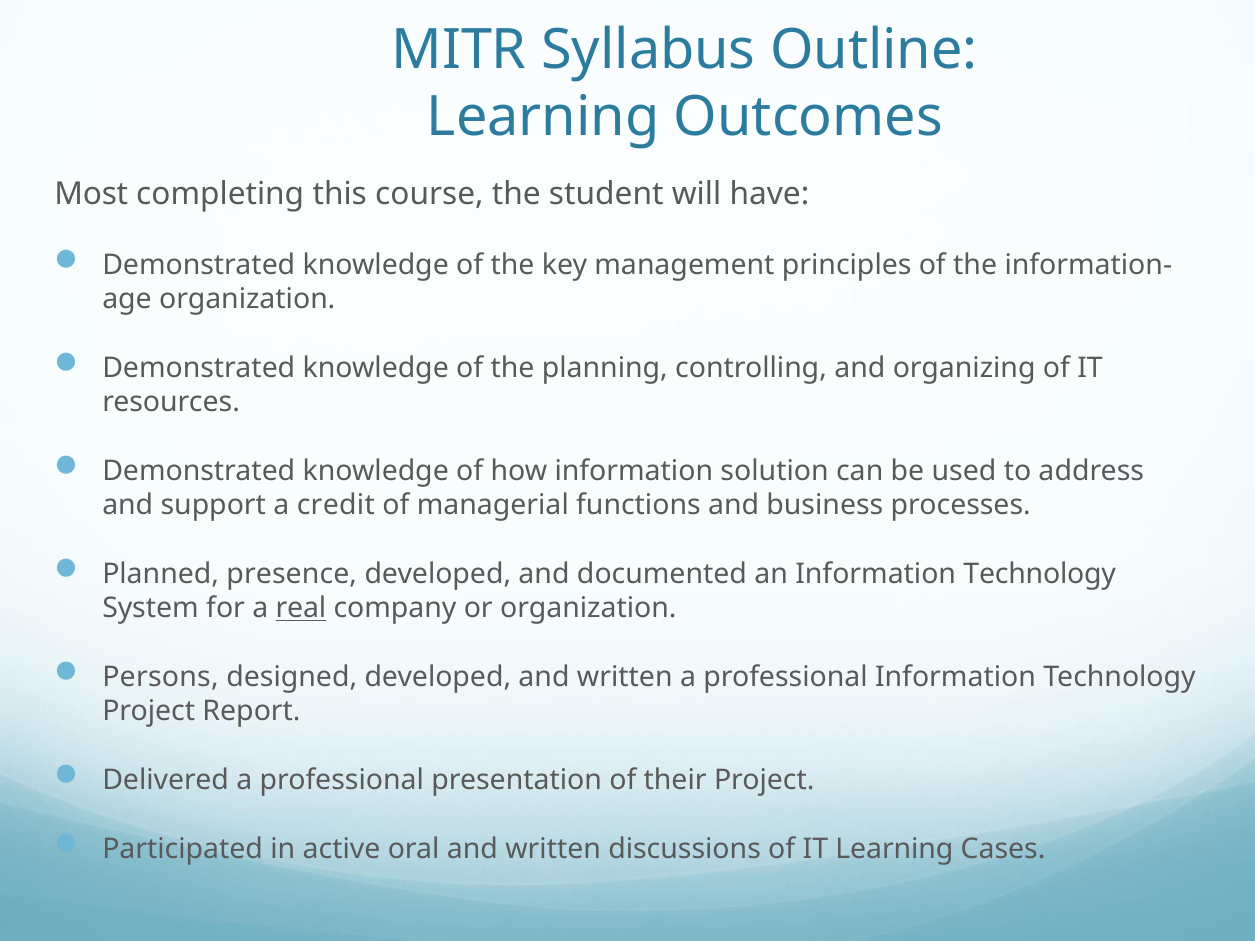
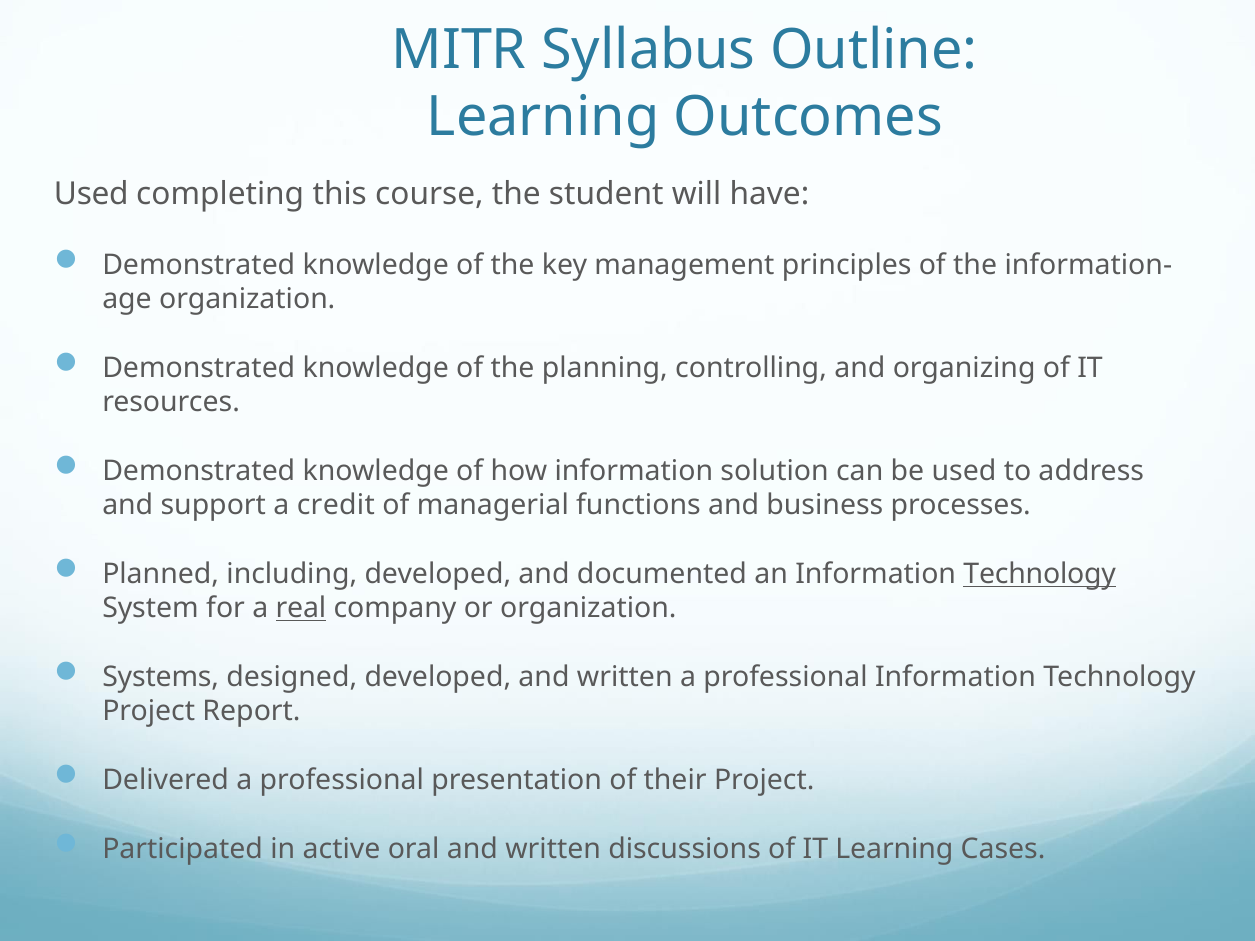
Most: Most -> Used (91, 194)
presence: presence -> including (292, 574)
Technology underline: none -> present (1040, 574)
Persons: Persons -> Systems (161, 677)
